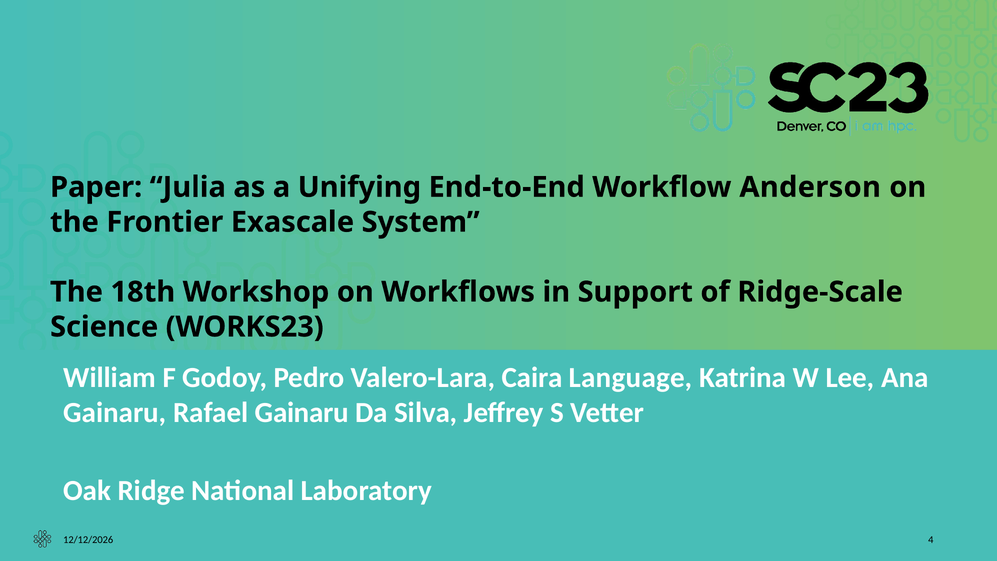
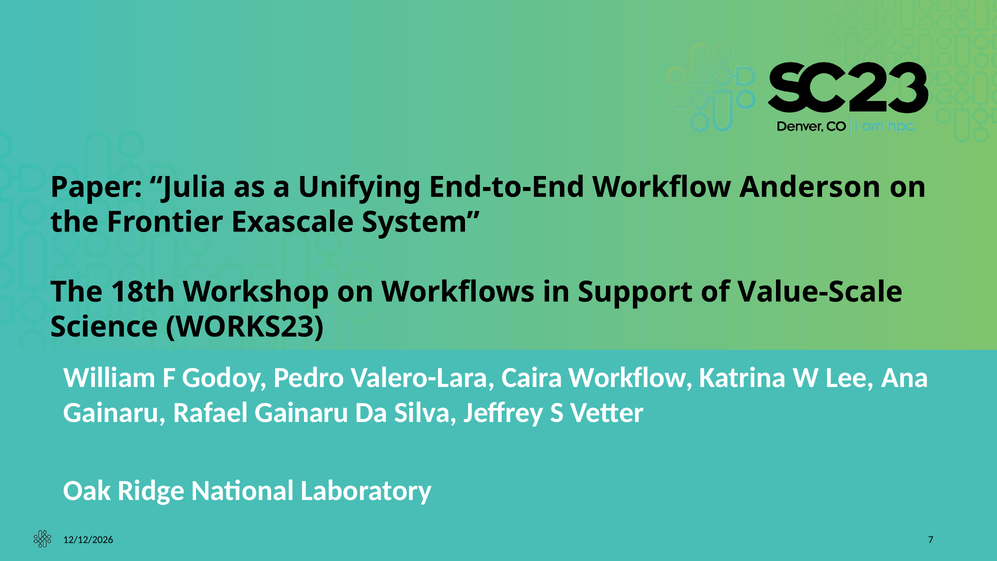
Ridge-Scale: Ridge-Scale -> Value-Scale (820, 292)
Caira Language: Language -> Workflow (631, 378)
4: 4 -> 7 (931, 540)
